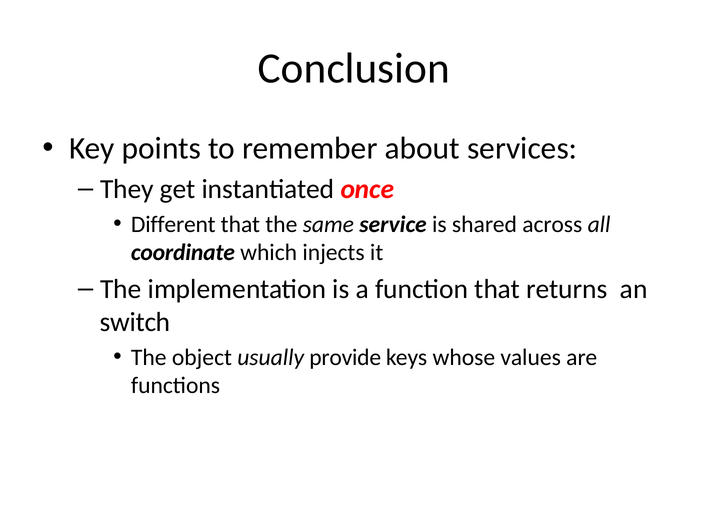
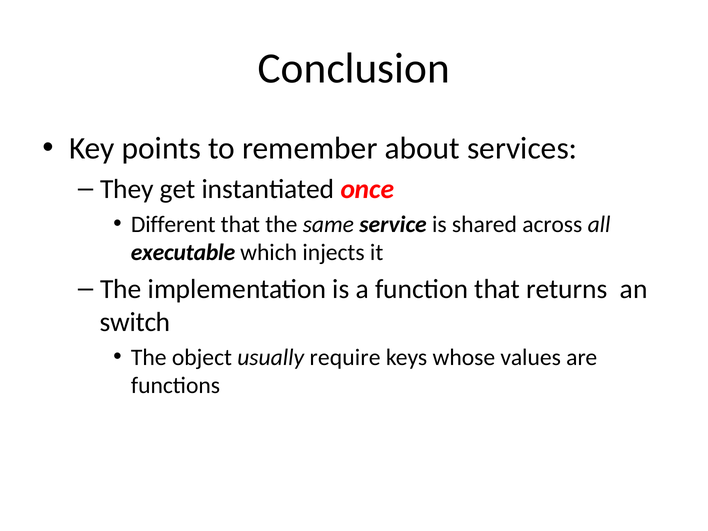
coordinate: coordinate -> executable (183, 253)
provide: provide -> require (345, 357)
